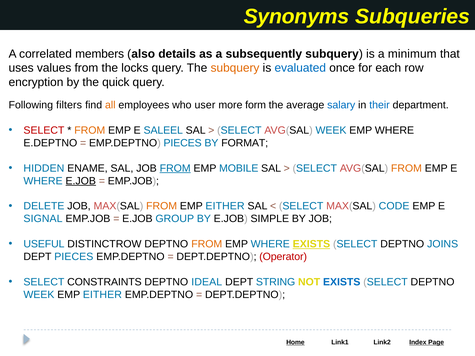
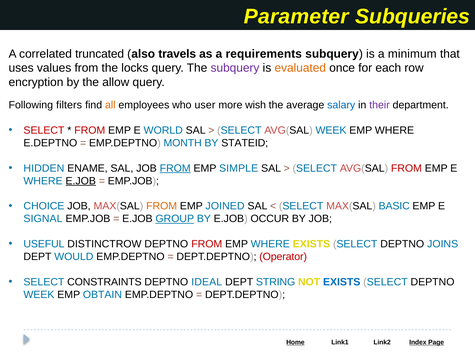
Synonyms: Synonyms -> Parameter (296, 16)
members: members -> truncated (100, 54)
details: details -> travels (177, 54)
subsequently: subsequently -> requirements (264, 54)
subquery colour: orange -> purple (235, 68)
evaluated colour: blue -> orange (300, 68)
quick: quick -> allow (116, 82)
form: form -> wish (256, 105)
their colour: blue -> purple (379, 105)
FROM colour: orange -> red (90, 130)
SALEEL: SALEEL -> WORLD (163, 130)
EMP.DEPTNO PIECES: PIECES -> MONTH (183, 143)
FORMAT: FORMAT -> STATEID (245, 143)
MOBILE: MOBILE -> SIMPLE (239, 168)
FROM colour: orange -> red (406, 168)
DELETE: DELETE -> CHOICE (44, 206)
EITHER: EITHER -> JOINED (225, 206)
CODE: CODE -> BASIC (394, 206)
GROUP underline: none -> present (175, 219)
SIMPLE: SIMPLE -> OCCUR (270, 219)
FROM colour: orange -> red (207, 244)
EXISTS underline: present -> none (311, 244)
DEPT PIECES: PIECES -> WOULD (74, 257)
EITHER: EITHER -> OBTAIN (102, 295)
